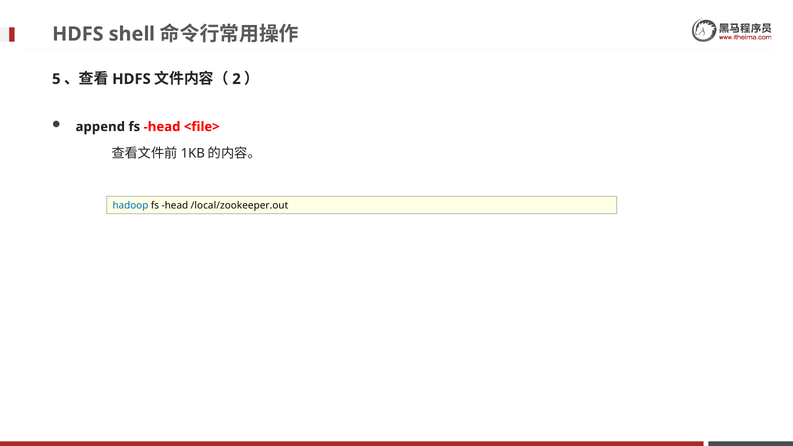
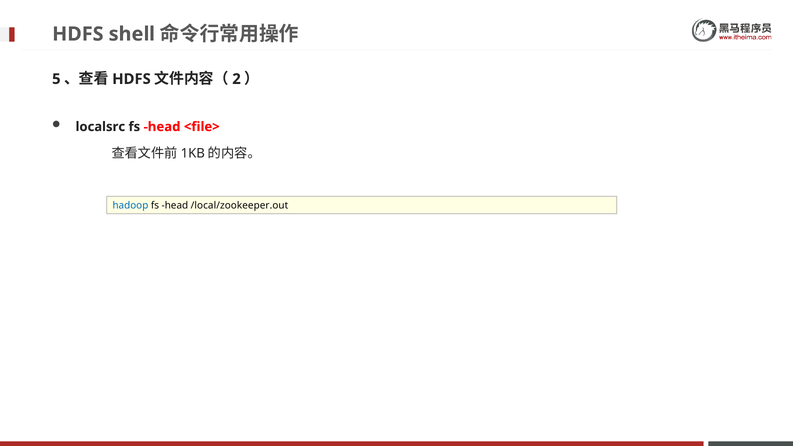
append: append -> localsrc (100, 127)
